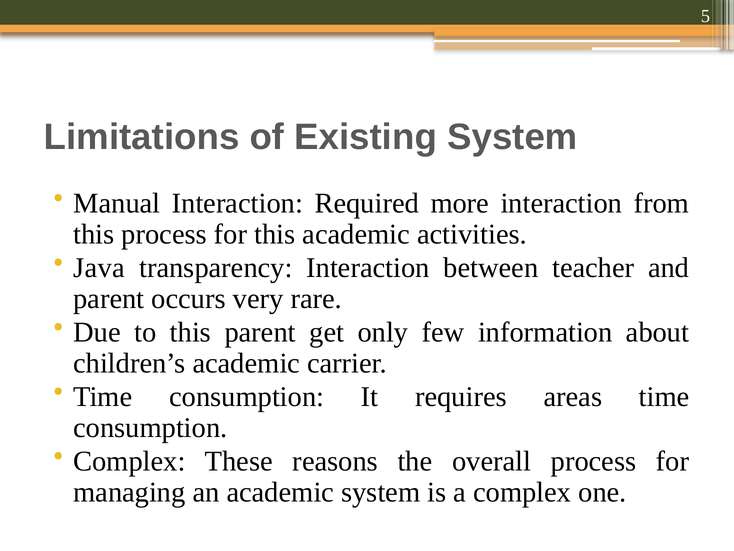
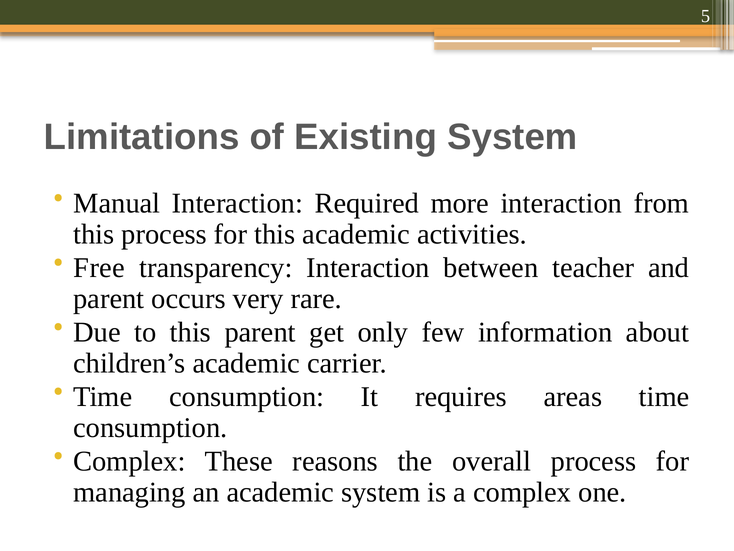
Java: Java -> Free (99, 268)
